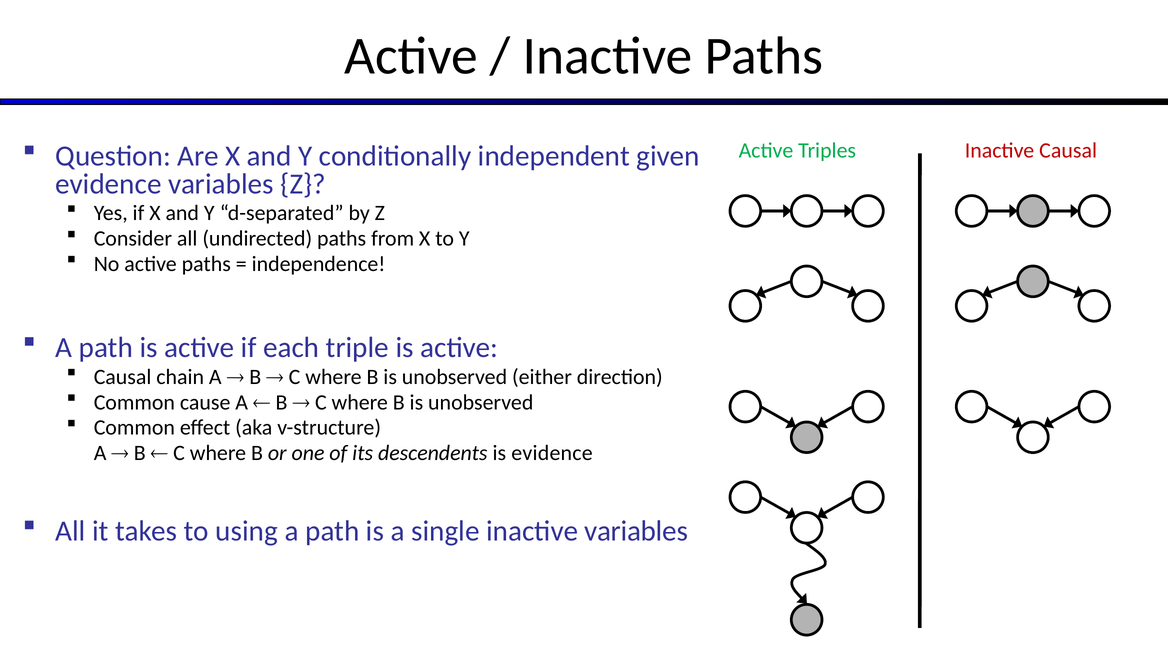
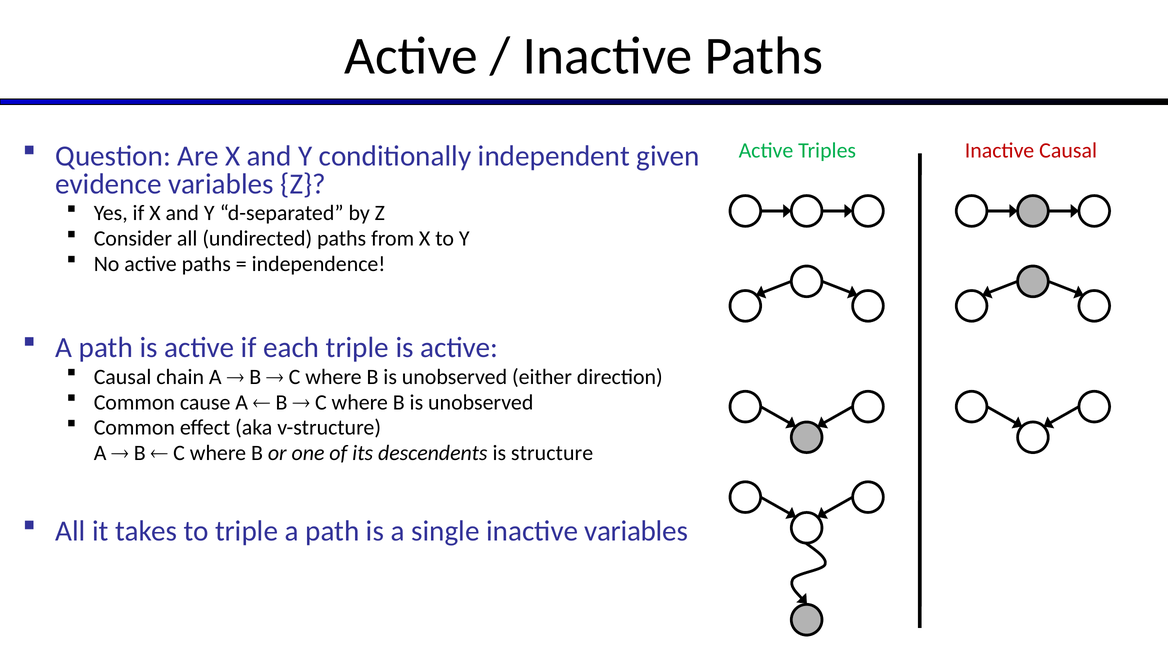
is evidence: evidence -> structure (552, 453)
to using: using -> triple (247, 531)
